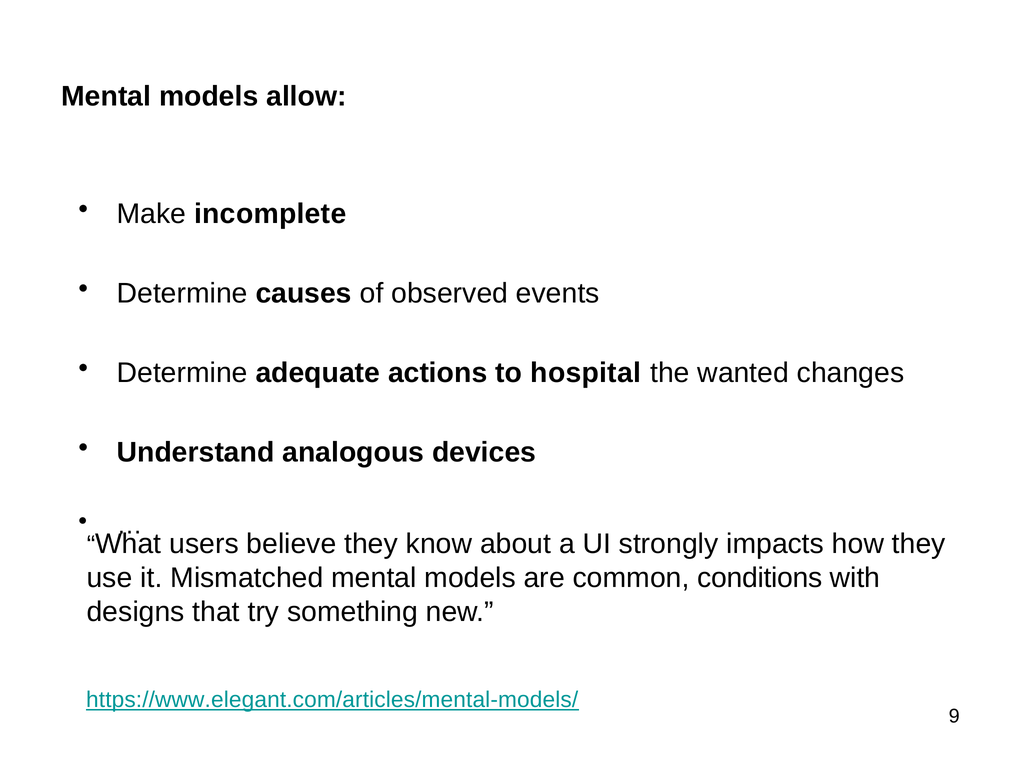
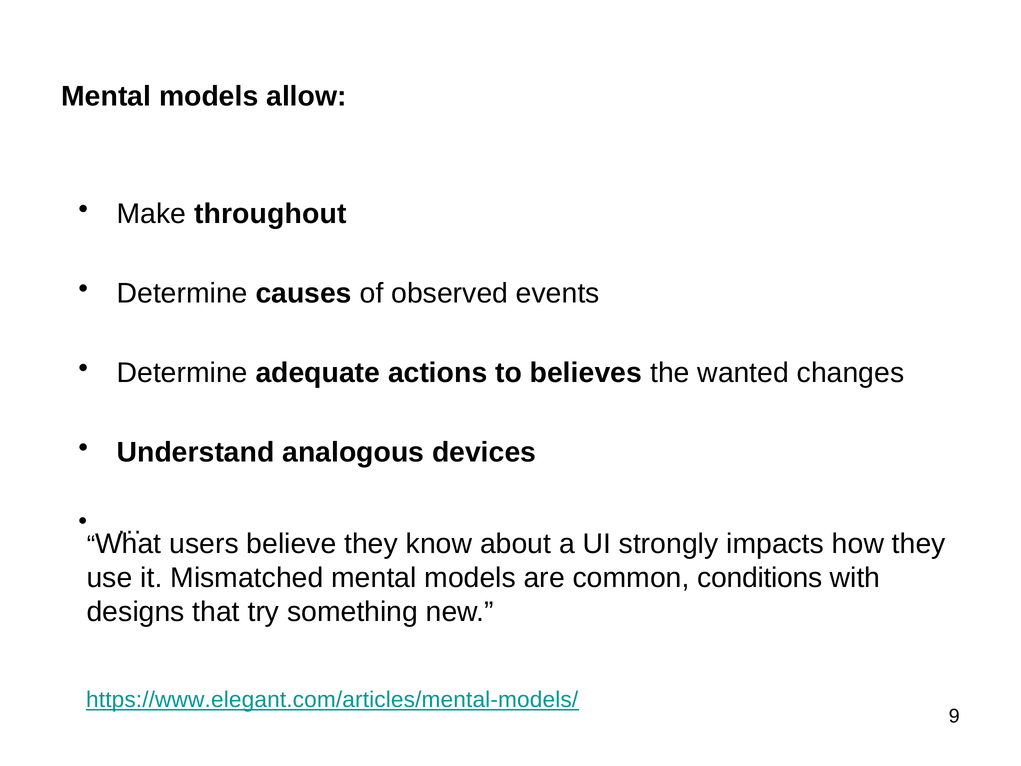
incomplete: incomplete -> throughout (270, 214)
hospital: hospital -> believes (586, 373)
